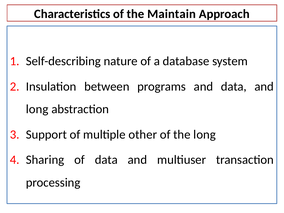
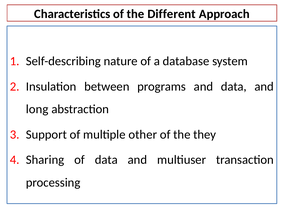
Maintain: Maintain -> Different (172, 14)
the long: long -> they (205, 134)
